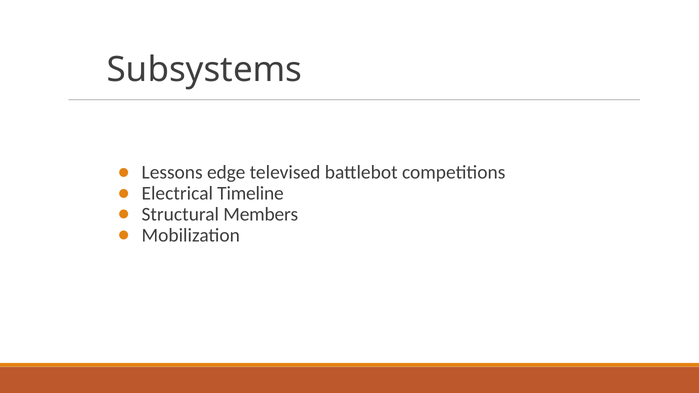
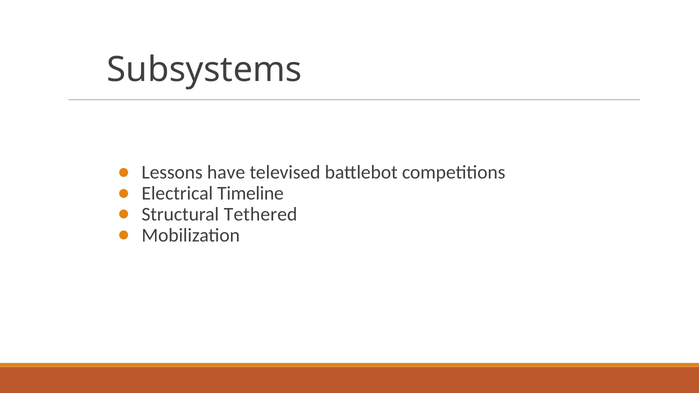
edge: edge -> have (226, 173)
Members: Members -> Tethered (261, 215)
